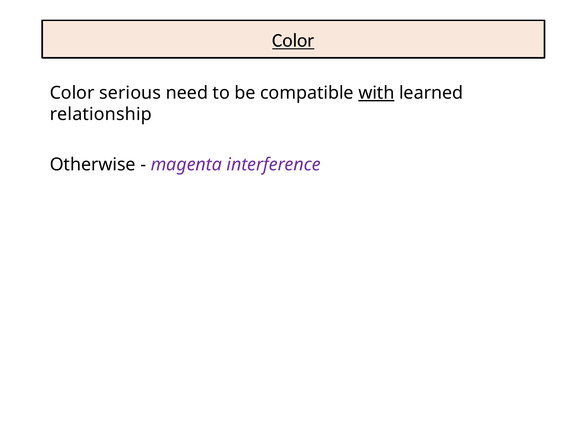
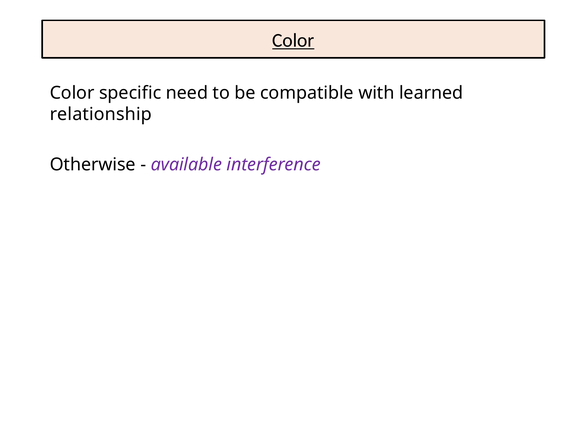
serious: serious -> specific (130, 93)
with underline: present -> none (376, 93)
magenta: magenta -> available (186, 164)
